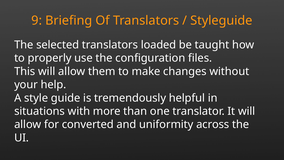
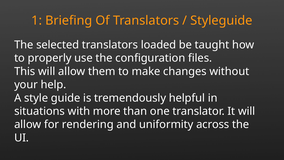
9: 9 -> 1 (37, 21)
converted: converted -> rendering (88, 124)
